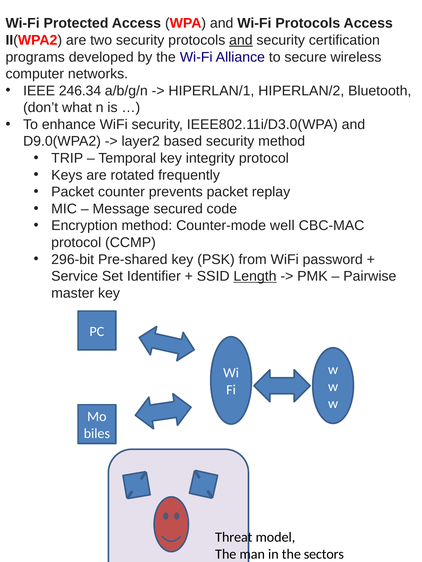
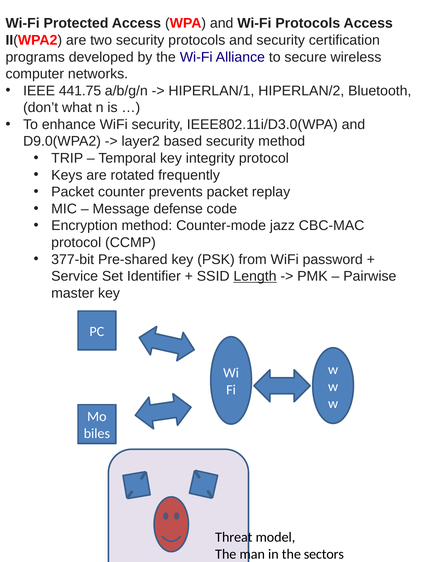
and underline: present -> none (241, 40)
246.34: 246.34 -> 441.75 (80, 91)
secured: secured -> defense (178, 209)
well: well -> jazz (282, 226)
296-bit: 296-bit -> 377-bit (73, 260)
